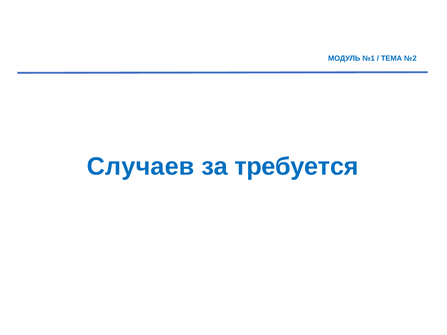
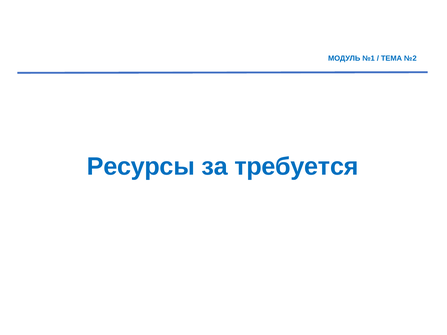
Случаев: Случаев -> Ресурсы (141, 167)
